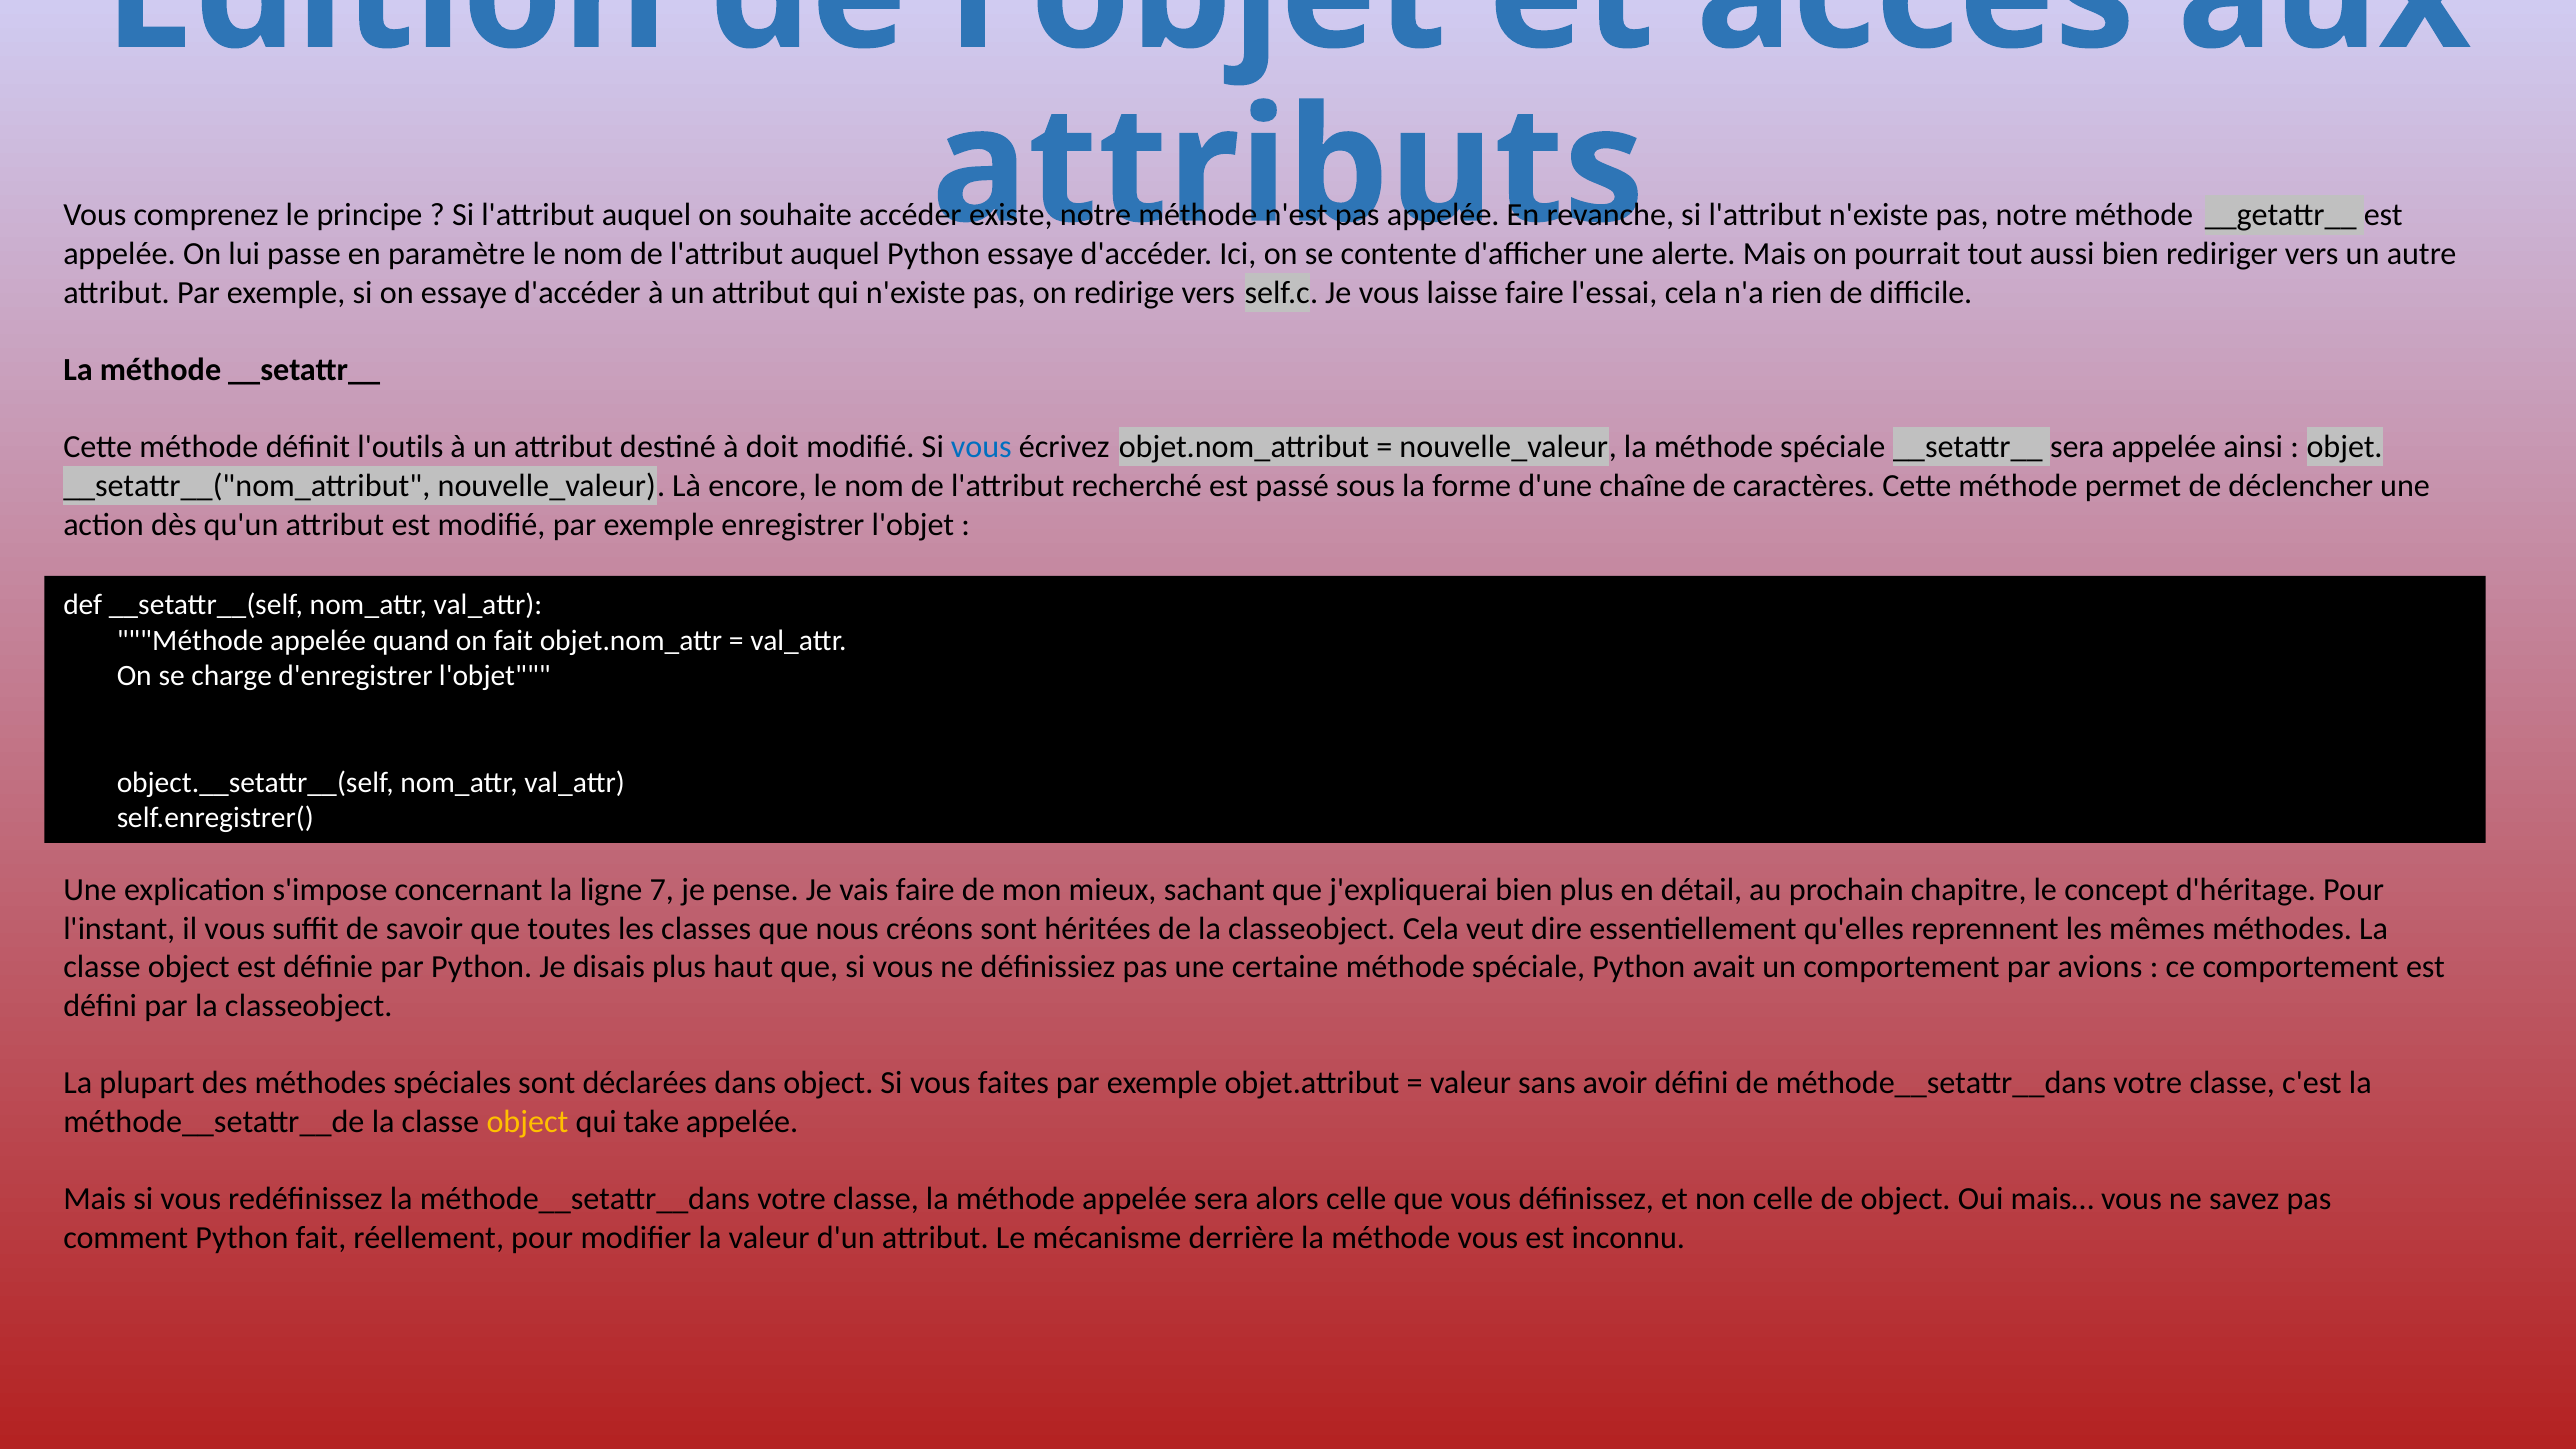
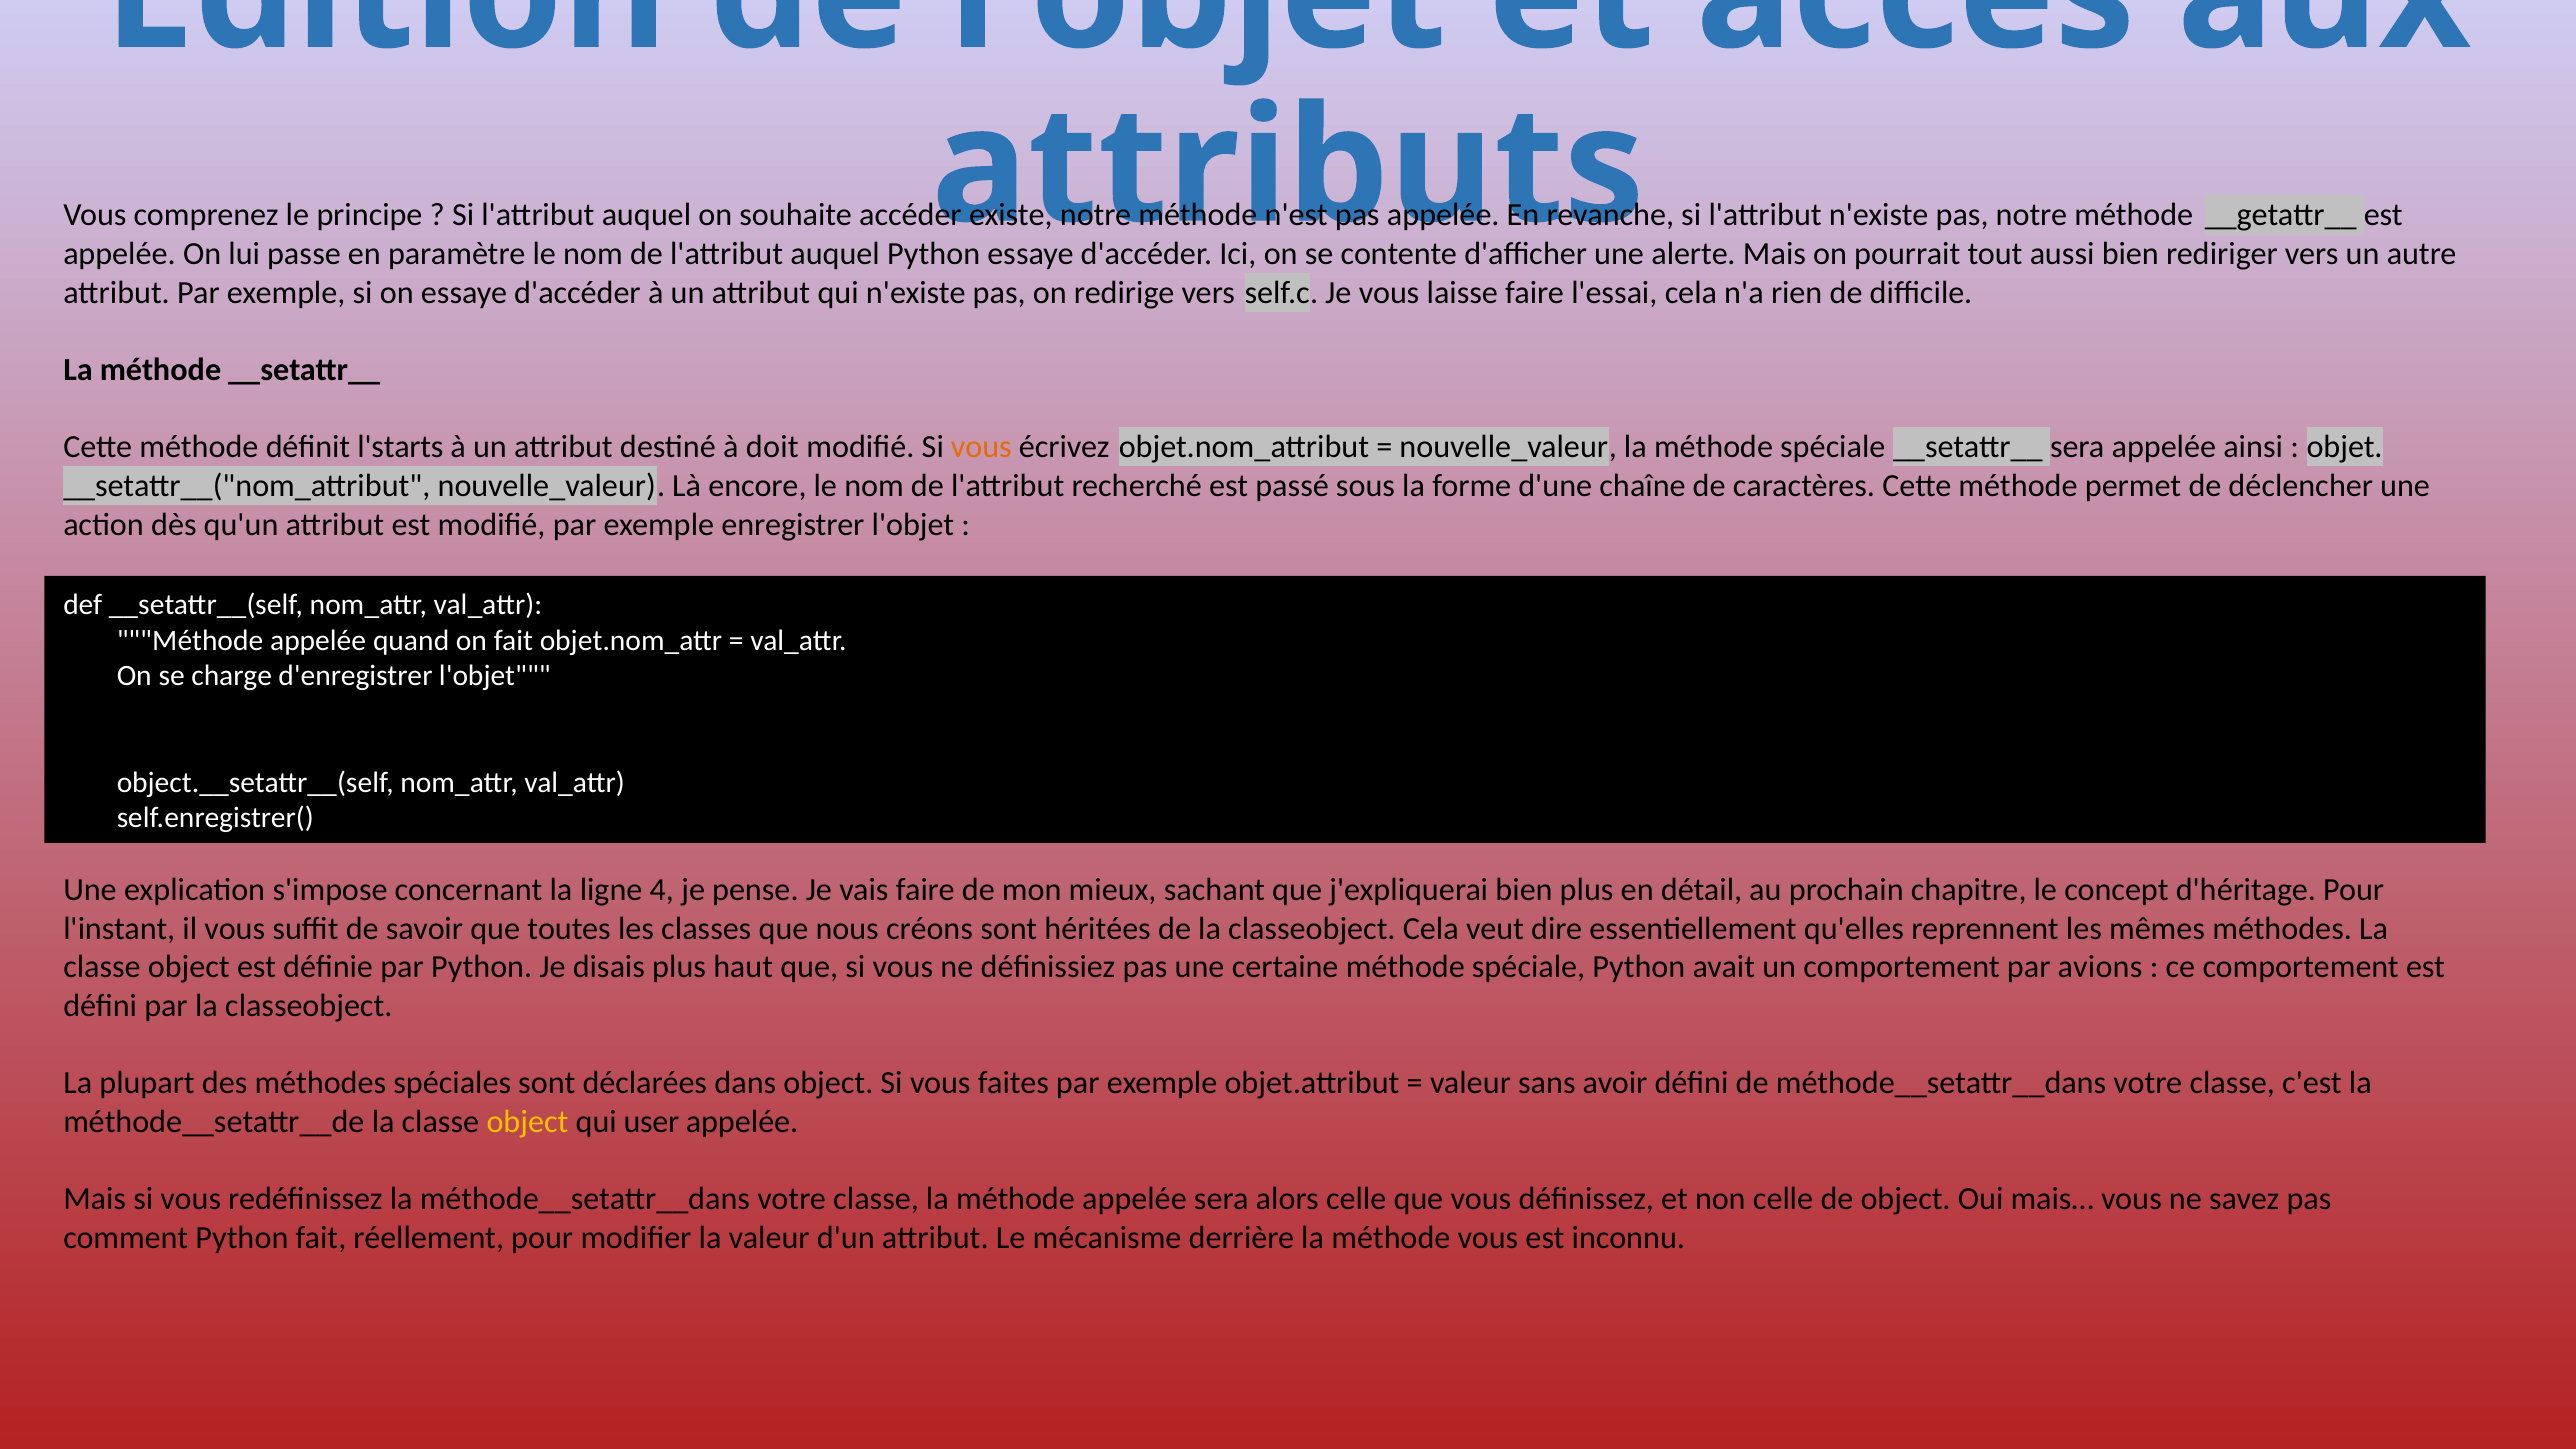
l'outils: l'outils -> l'starts (401, 447)
vous colour: blue -> orange (981, 447)
7: 7 -> 4 (662, 890)
take: take -> user (651, 1122)
